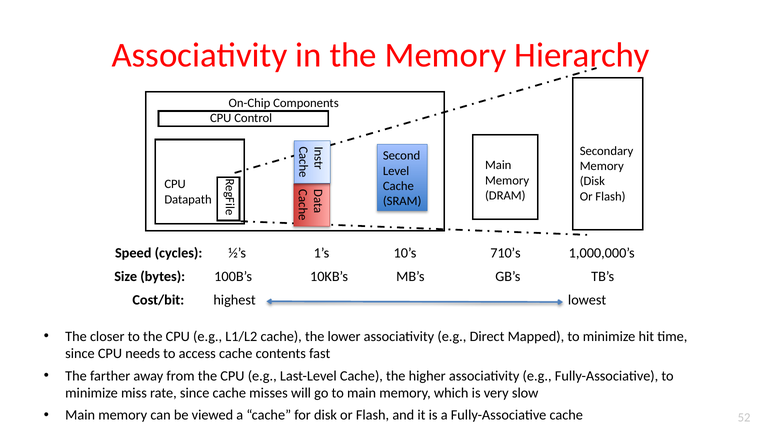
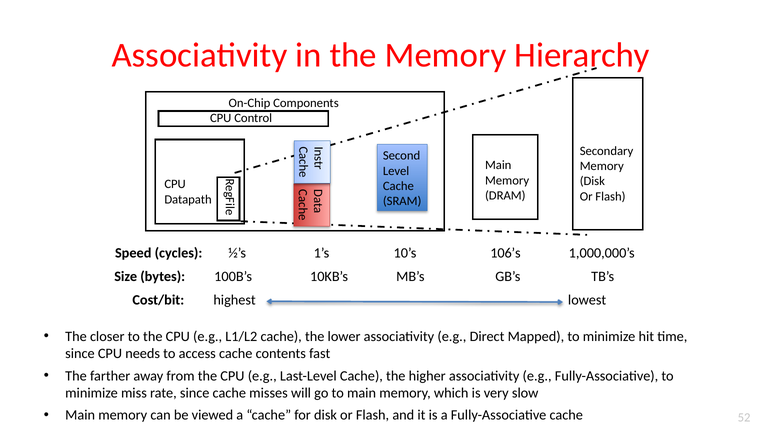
710’s: 710’s -> 106’s (505, 253)
